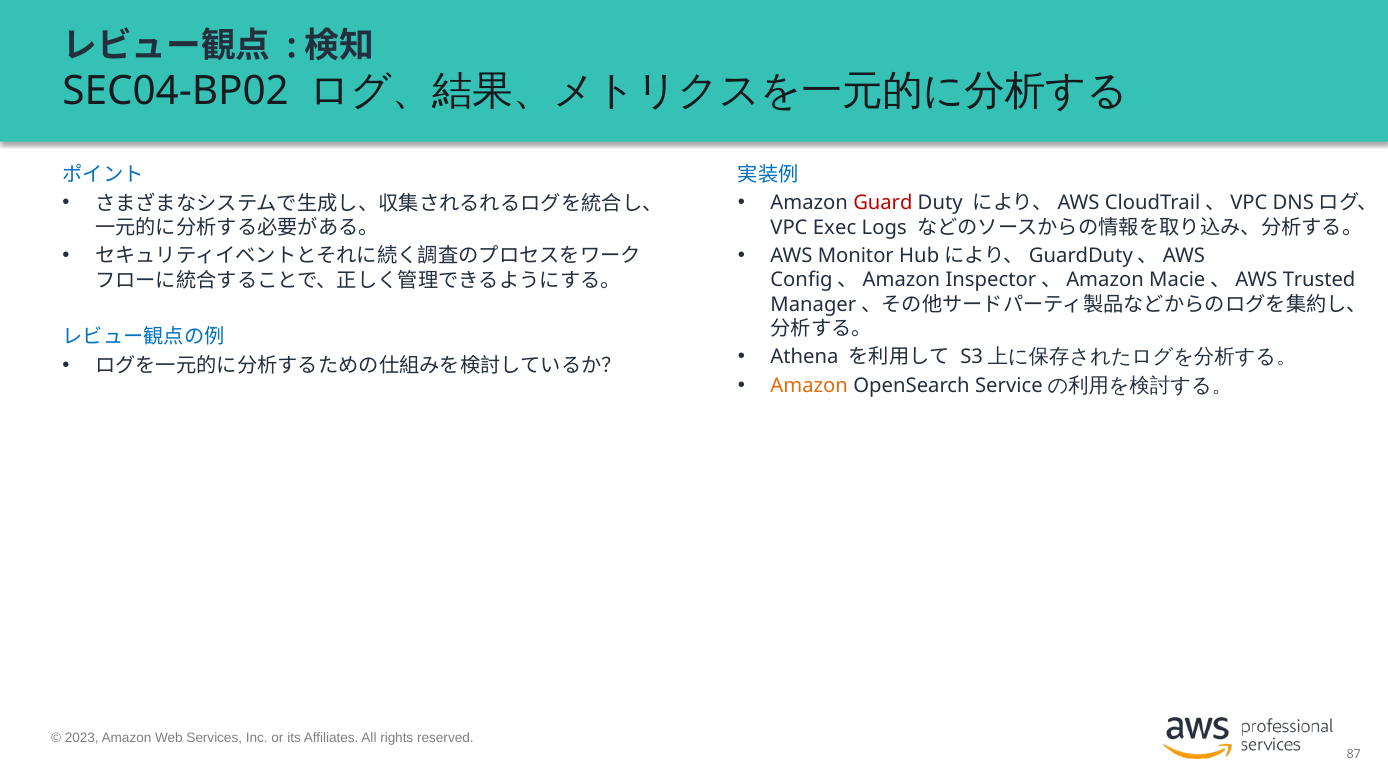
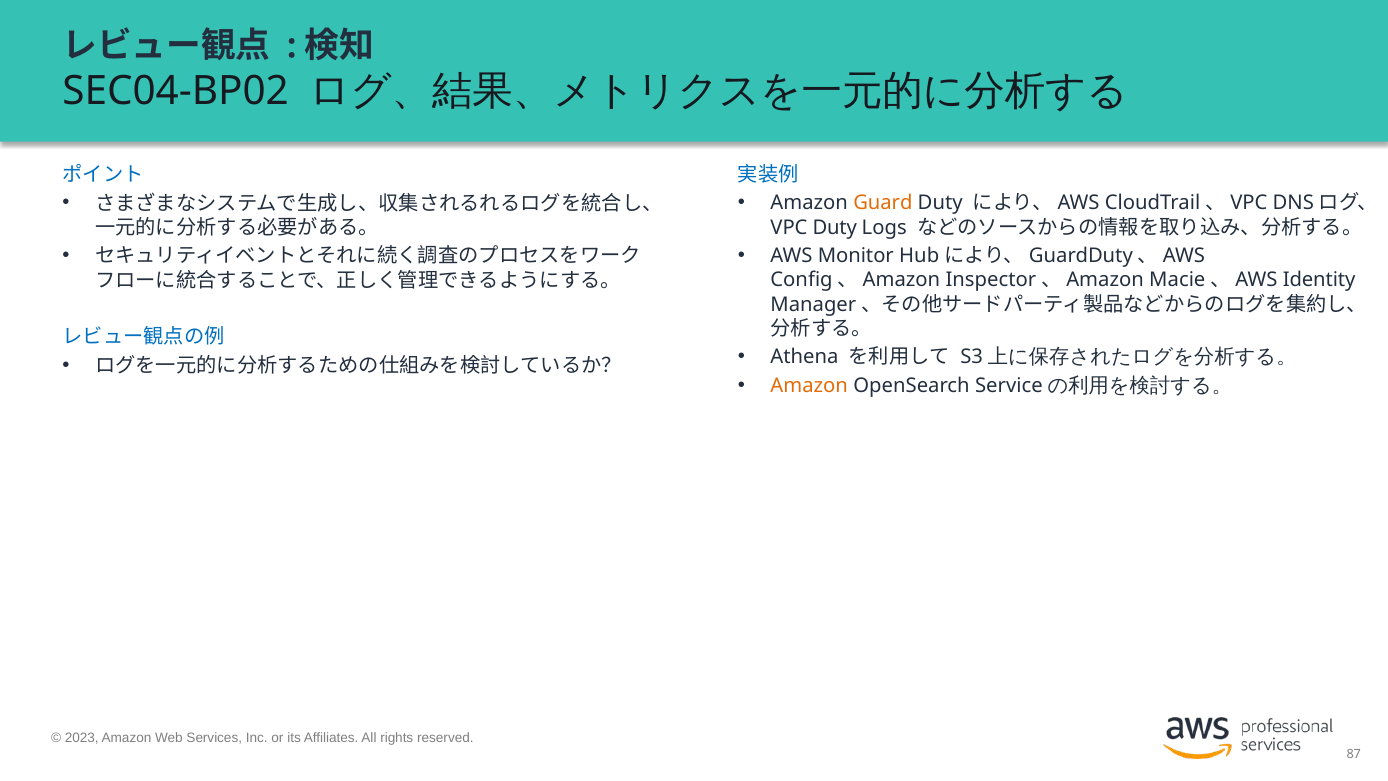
Guard colour: red -> orange (883, 203)
Exec: Exec -> Duty (835, 228)
Trusted: Trusted -> Identity (1319, 280)
